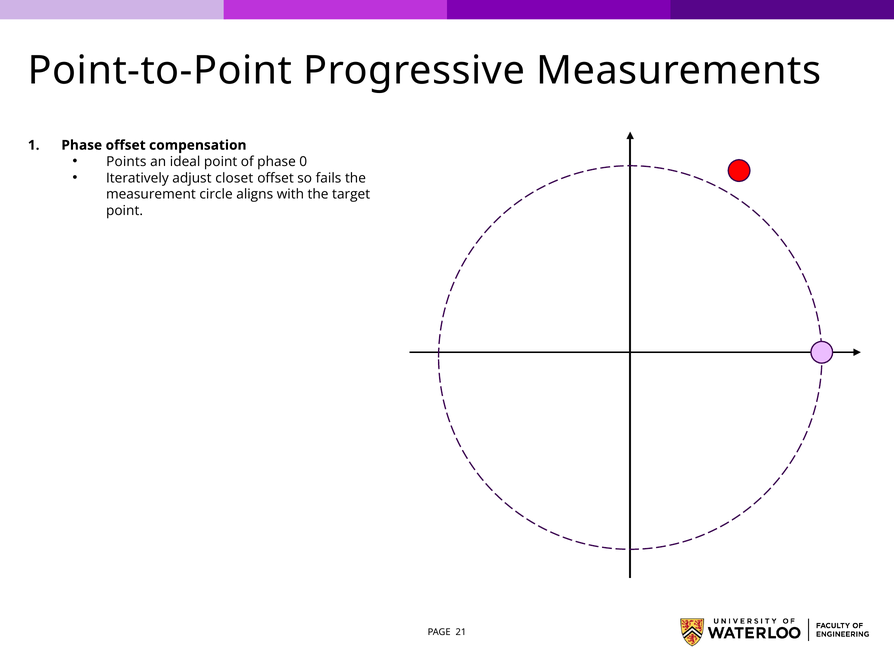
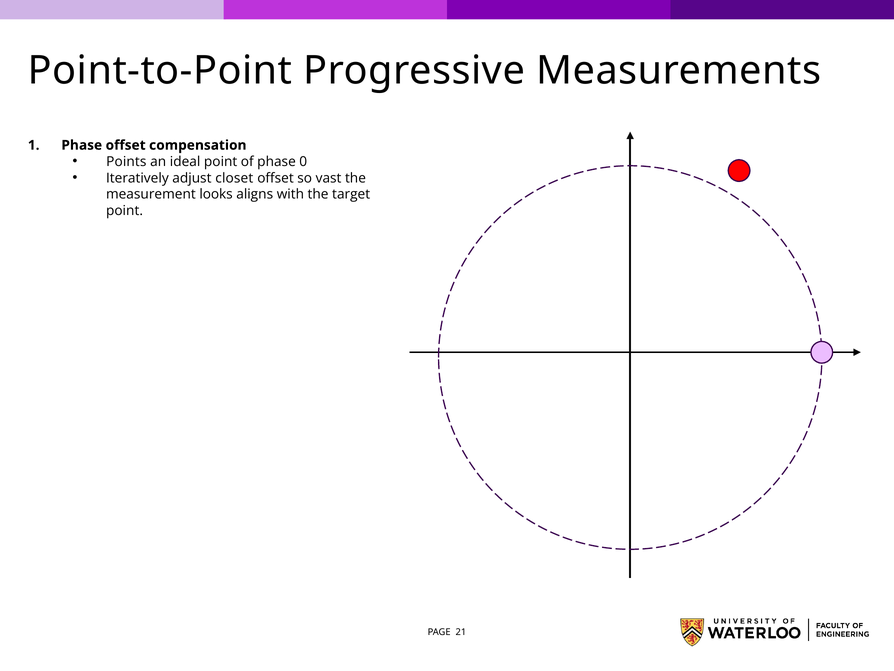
fails: fails -> vast (329, 178)
circle: circle -> looks (216, 194)
